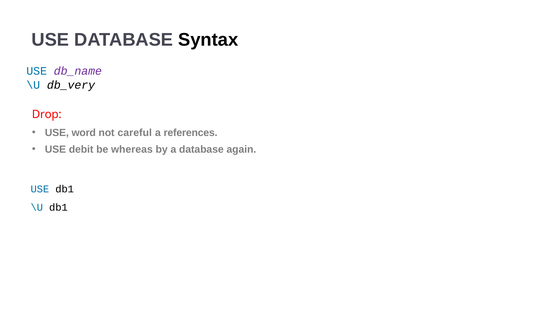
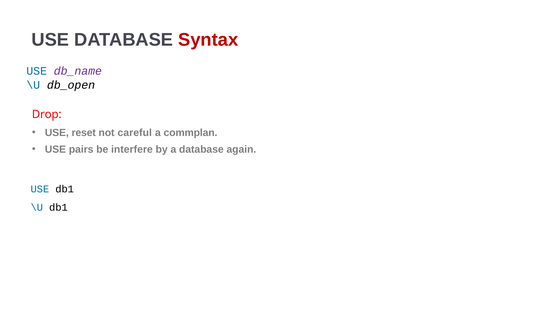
Syntax colour: black -> red (208, 40)
db_very: db_very -> db_open (71, 85)
word: word -> reset (84, 133)
references: references -> commplan (191, 133)
debit: debit -> pairs (81, 149)
whereas: whereas -> interfere (132, 149)
